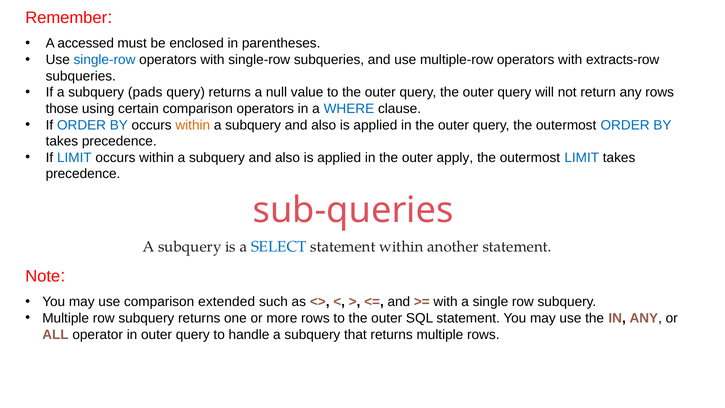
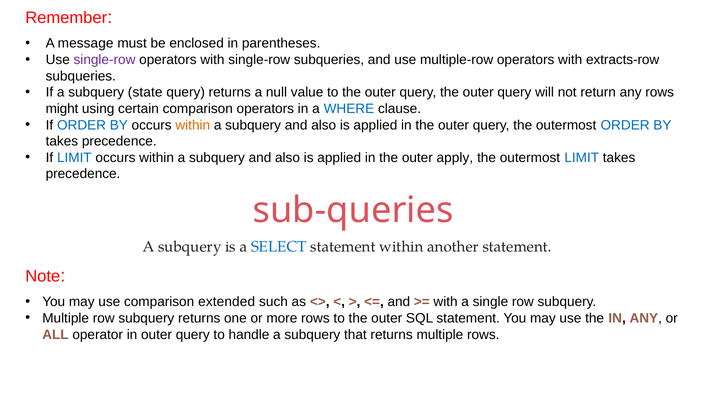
accessed: accessed -> message (86, 43)
single-row colour: blue -> purple (105, 60)
pads: pads -> state (145, 92)
those: those -> might (62, 109)
